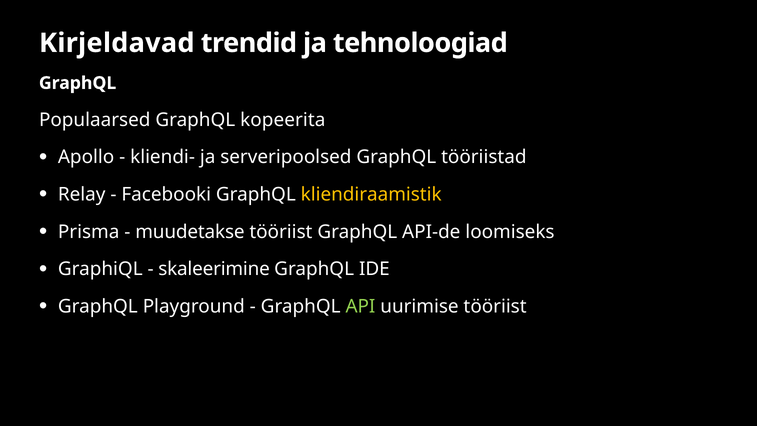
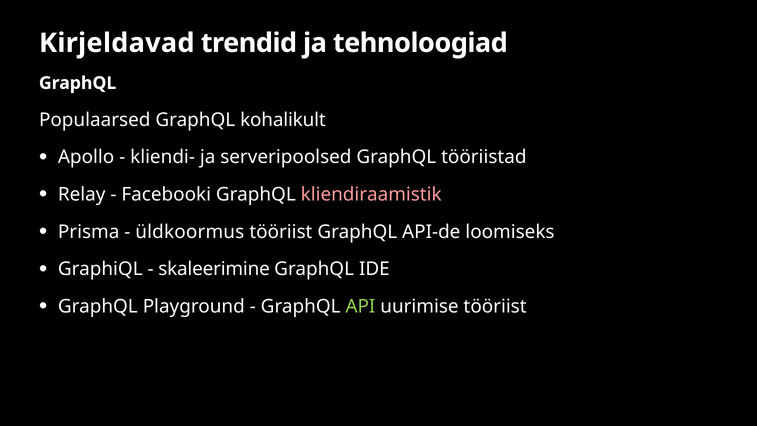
kopeerita: kopeerita -> kohalikult (283, 120)
kliendiraamistik colour: yellow -> pink (371, 194)
muudetakse: muudetakse -> üldkoormus (190, 232)
